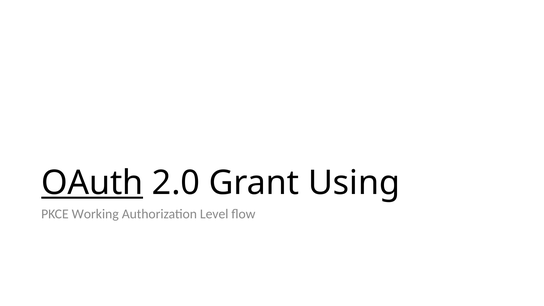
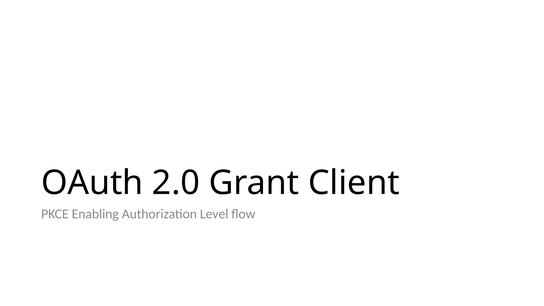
OAuth underline: present -> none (92, 183)
Using: Using -> Client (354, 183)
Working: Working -> Enabling (95, 214)
